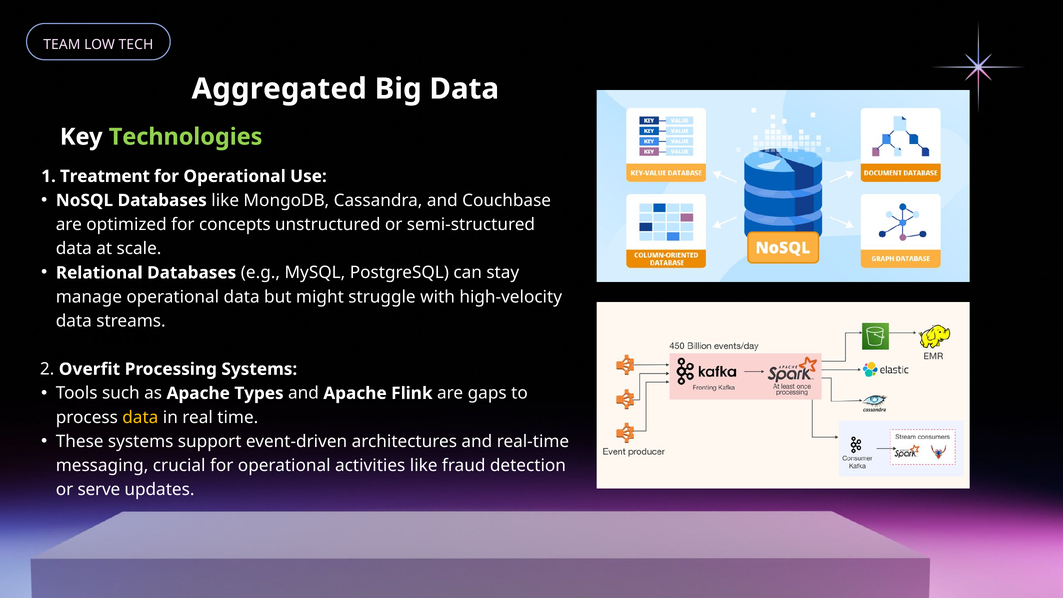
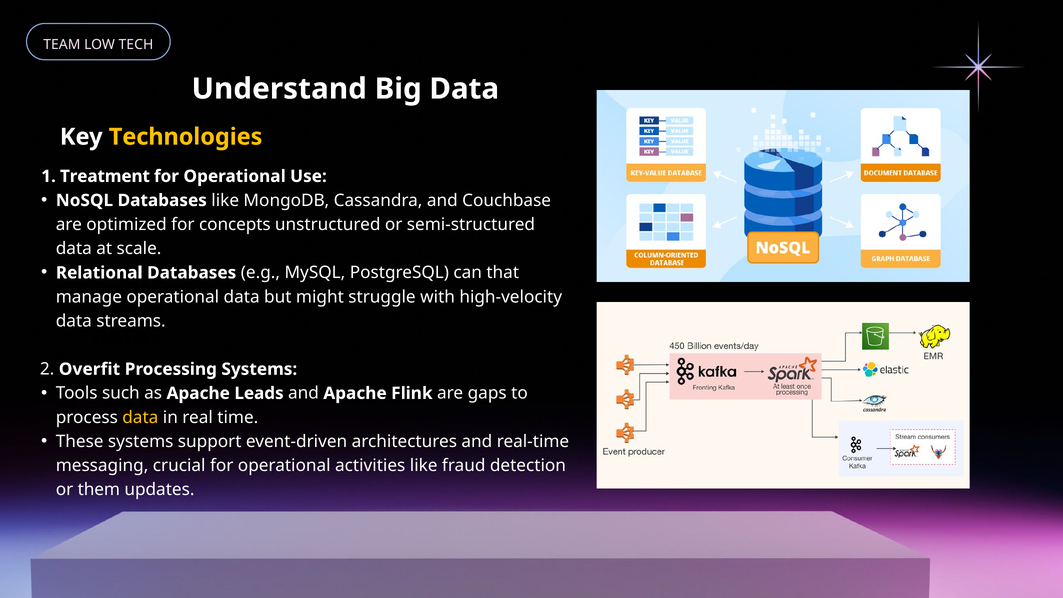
Aggregated: Aggregated -> Understand (279, 89)
Technologies colour: light green -> yellow (186, 137)
stay: stay -> that (503, 273)
Types: Types -> Leads (259, 393)
serve: serve -> them (99, 490)
